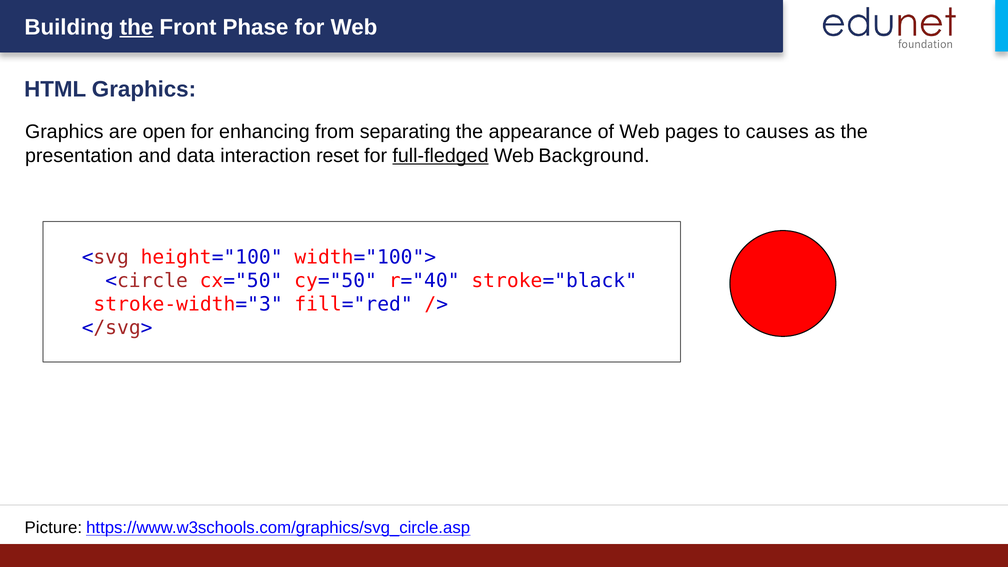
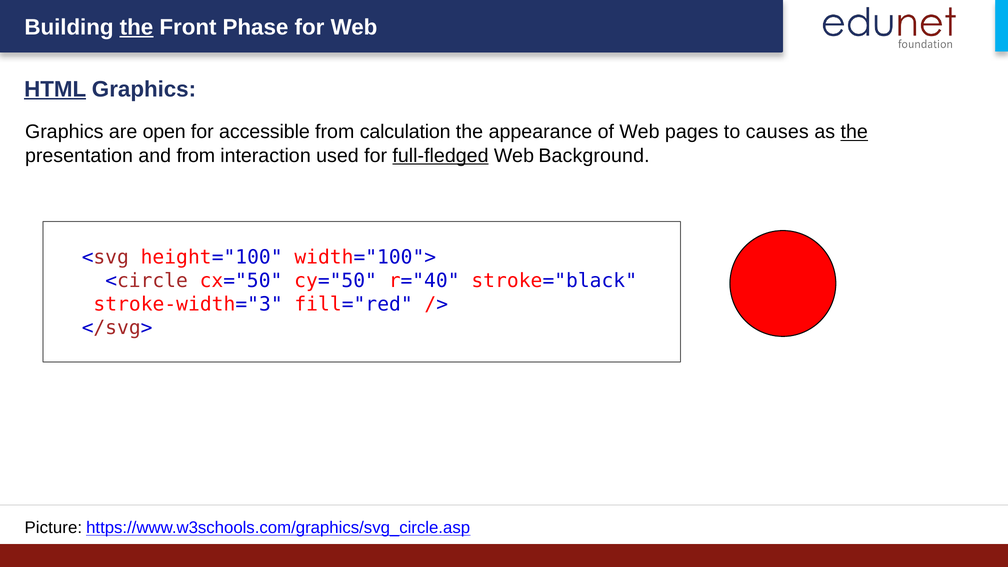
HTML underline: none -> present (55, 89)
enhancing: enhancing -> accessible (264, 132)
separating: separating -> calculation (405, 132)
the underline: none -> present (854, 132)
and data: data -> from (196, 156)
reset: reset -> used (337, 156)
